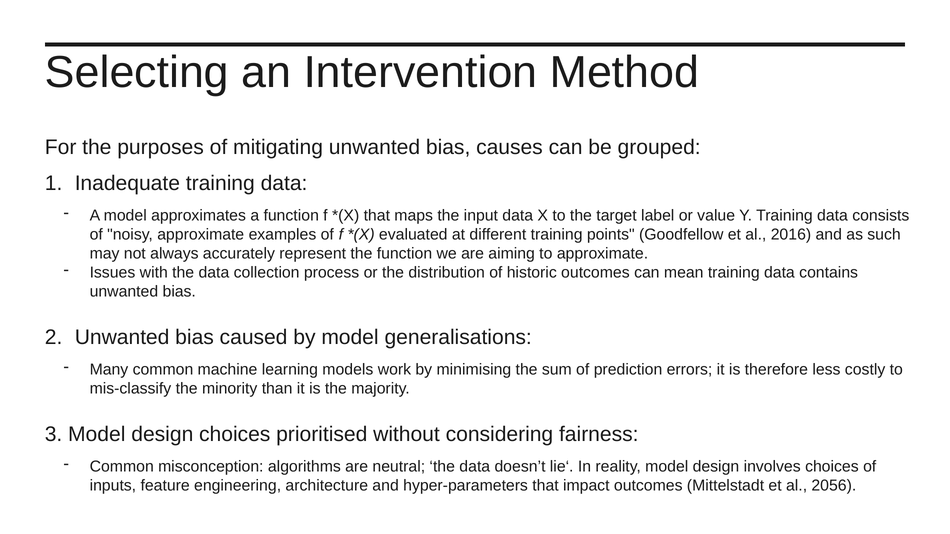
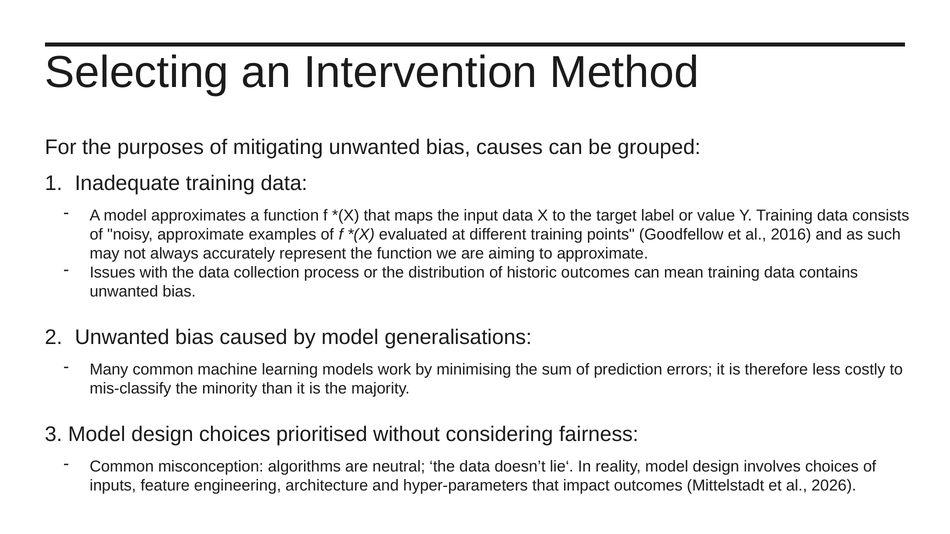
2056: 2056 -> 2026 (834, 486)
